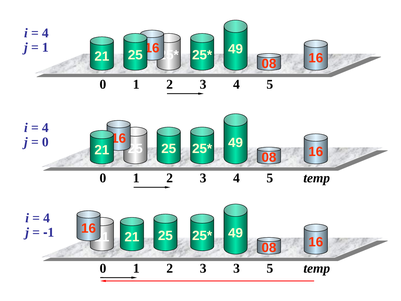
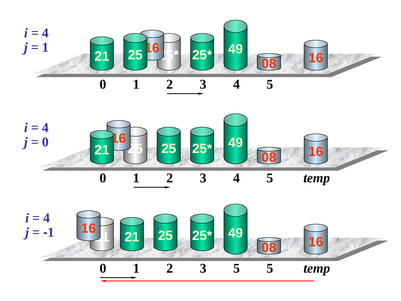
3 3: 3 -> 5 (237, 268)
